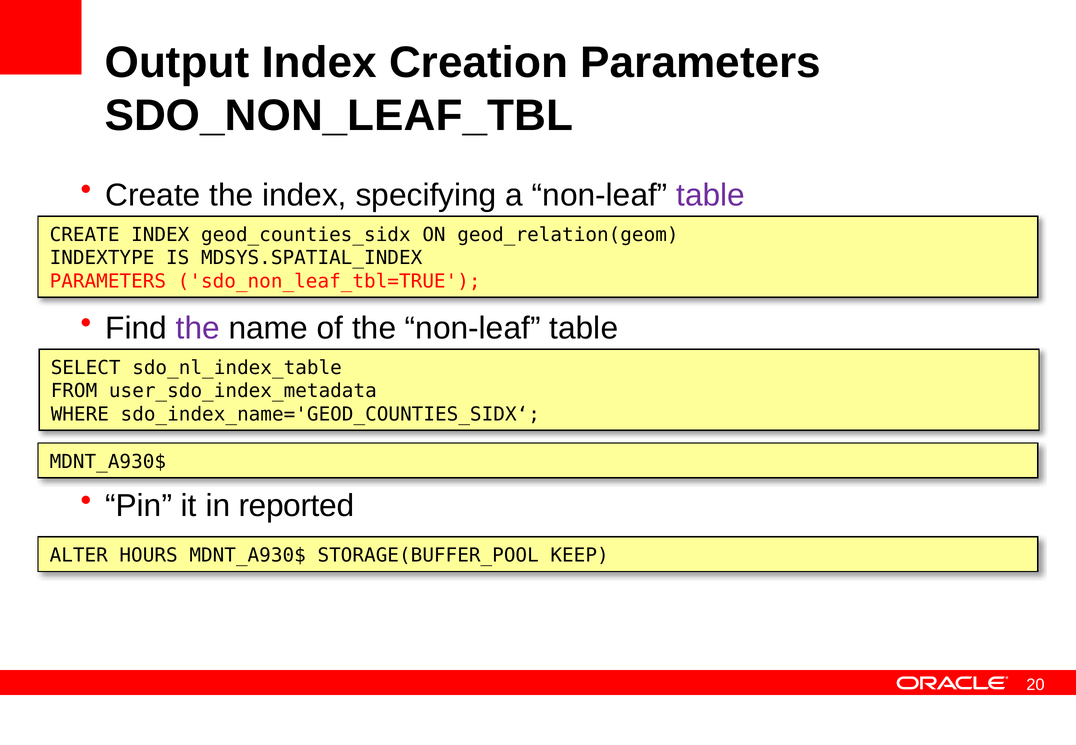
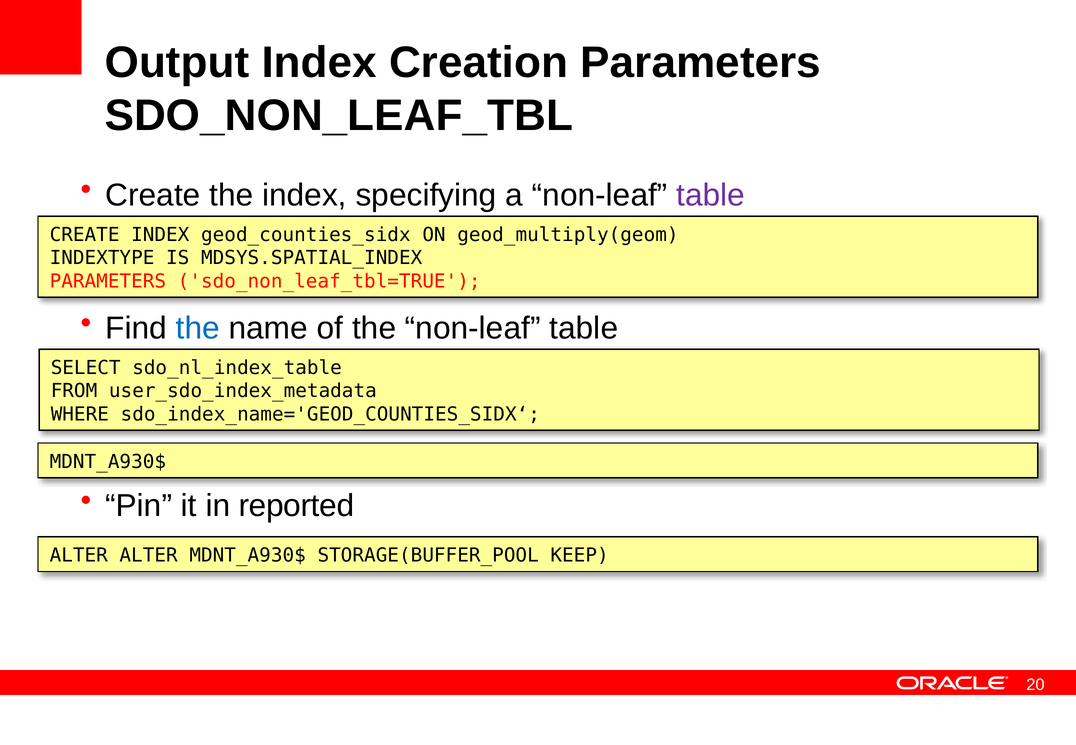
geod_relation(geom: geod_relation(geom -> geod_multiply(geom (568, 235)
the colour: purple -> blue (198, 328)
ALTER HOURS: HOURS -> ALTER (149, 555)
